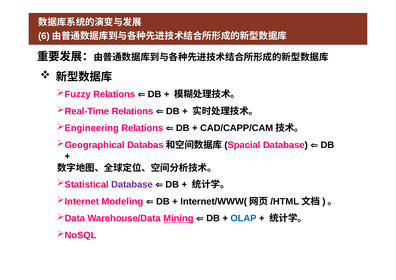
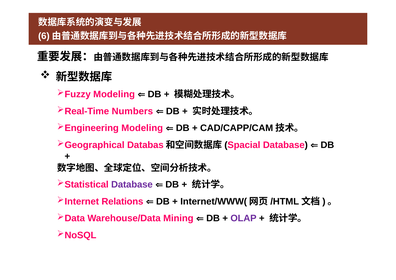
Relations: Relations -> Modeling (114, 94)
Relations: Relations -> Numbers (132, 111)
Relations: Relations -> Modeling (142, 128)
Modeling: Modeling -> Relations (122, 201)
Mining underline: present -> none (178, 218)
OLAP colour: blue -> purple (243, 218)
